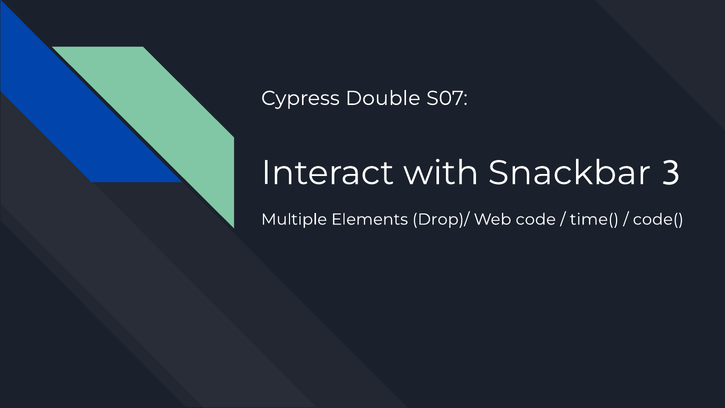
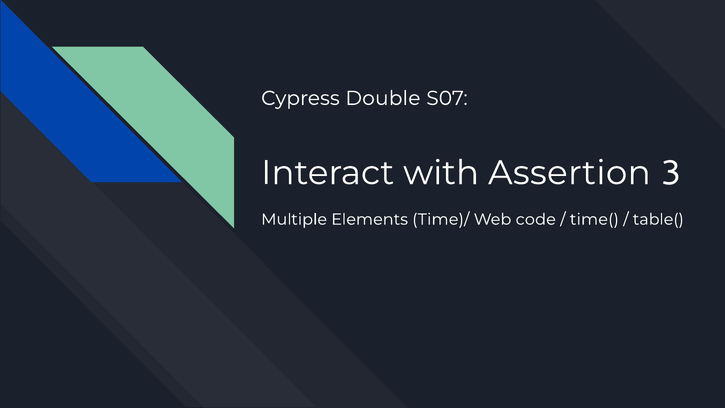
Snackbar: Snackbar -> Assertion (569, 173)
Drop)/: Drop)/ -> Time)/ (441, 219)
code(: code( -> table( (658, 219)
